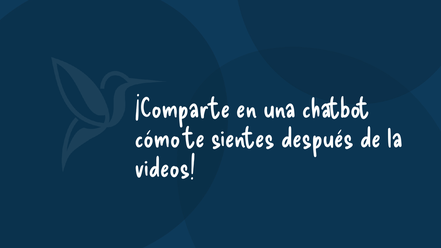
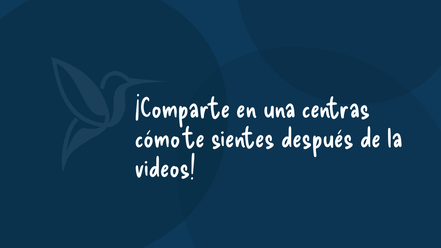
chatbot: chatbot -> centras (336, 109)
